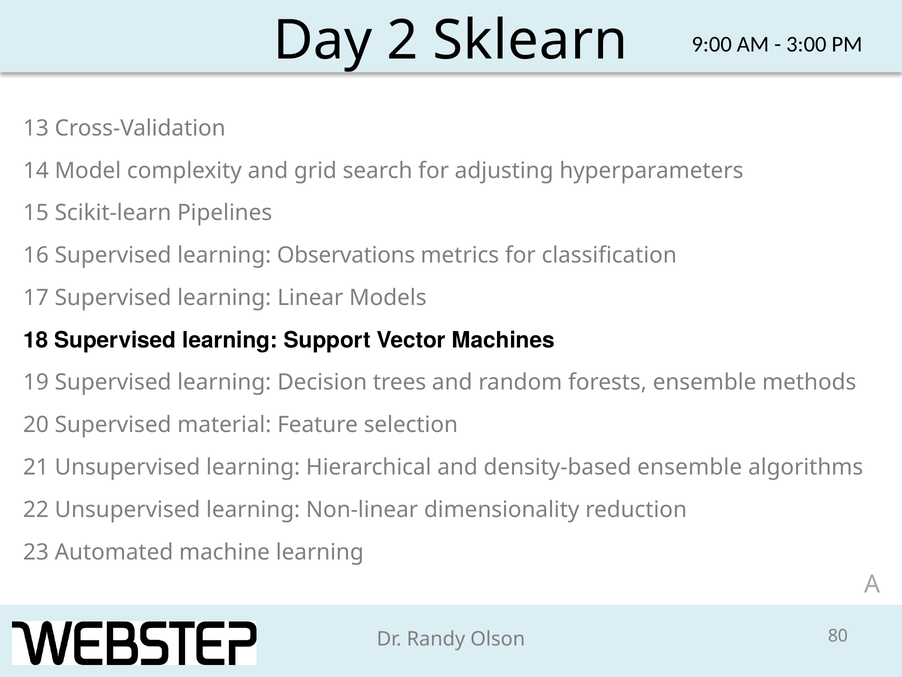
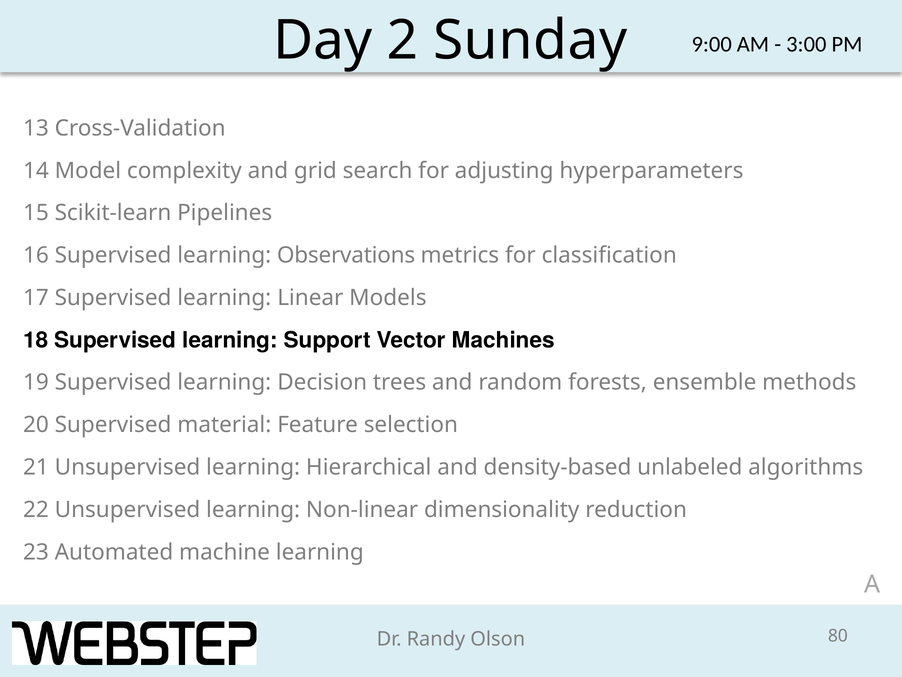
Sklearn: Sklearn -> Sunday (530, 41)
density-based ensemble: ensemble -> unlabeled (690, 467)
